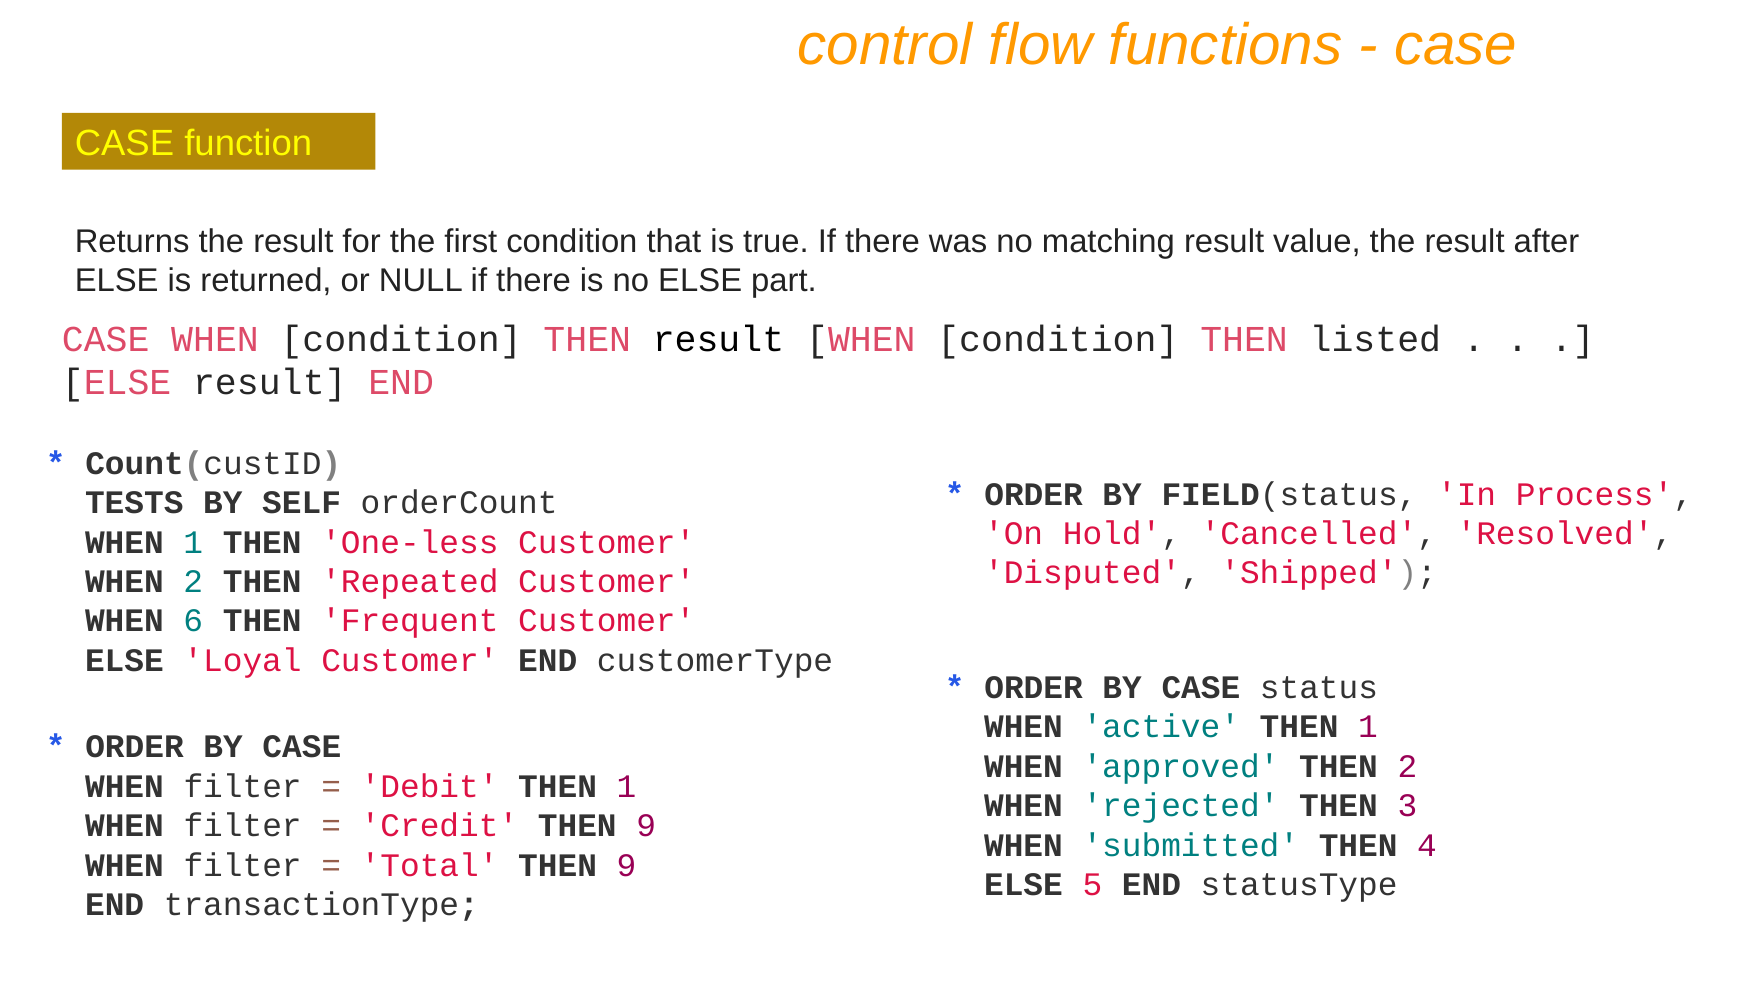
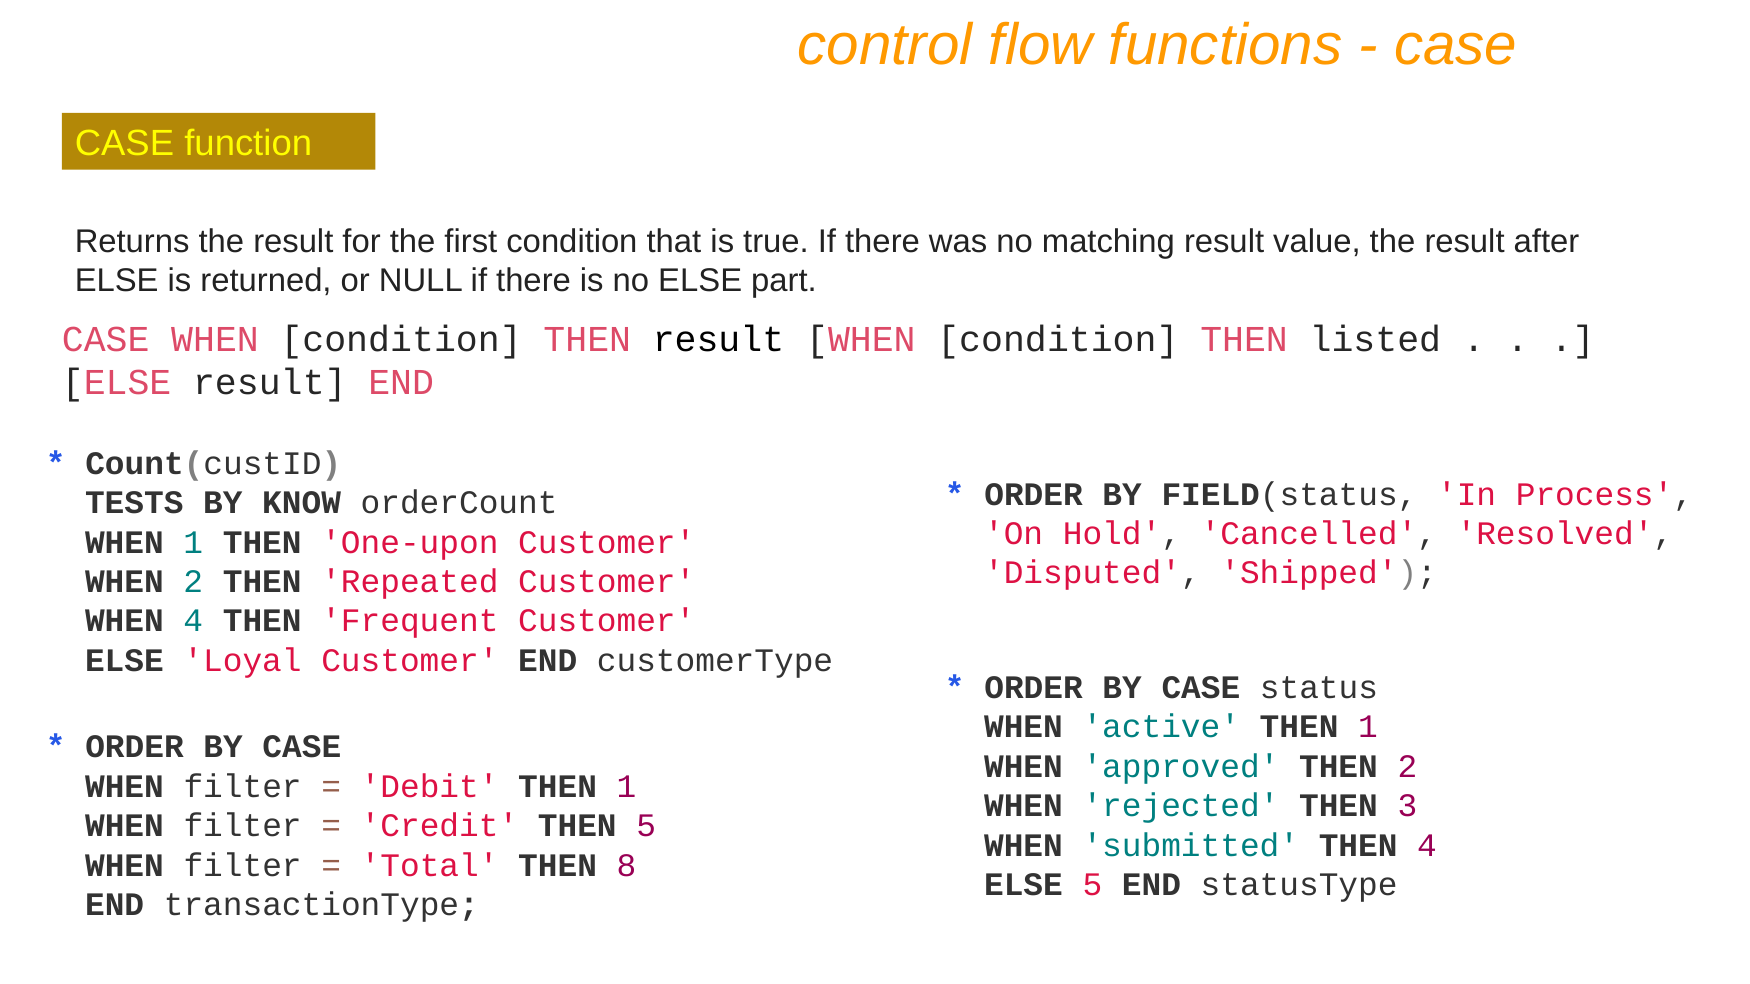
SELF: SELF -> KNOW (302, 503)
One-less: One-less -> One-upon (410, 542)
WHEN 6: 6 -> 4 (193, 621)
Credit THEN 9: 9 -> 5 (646, 826)
Total THEN 9: 9 -> 8 (627, 866)
